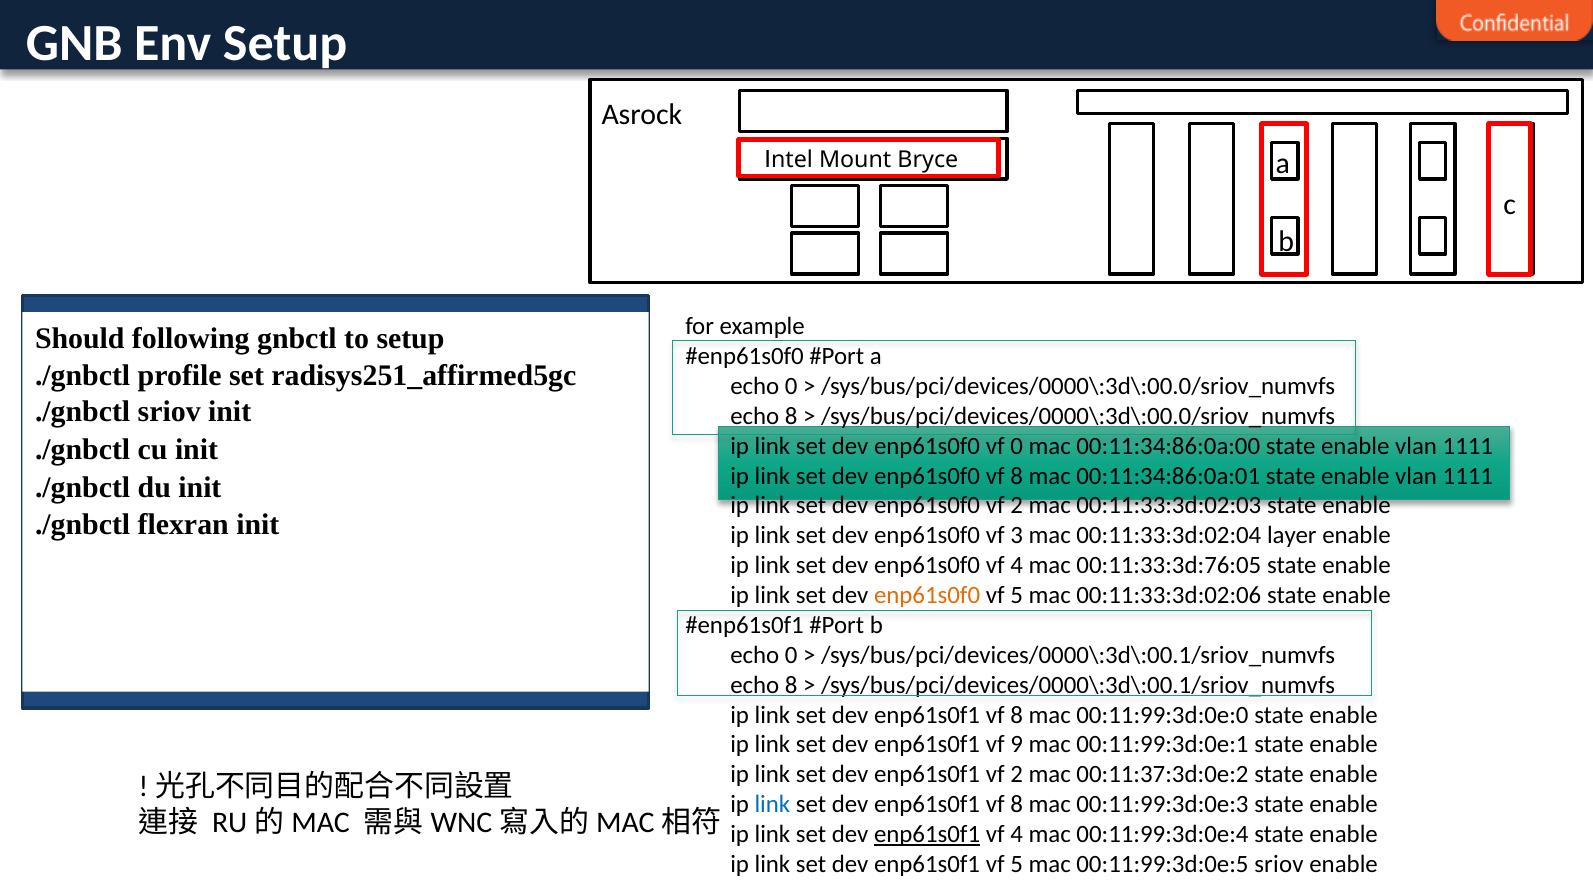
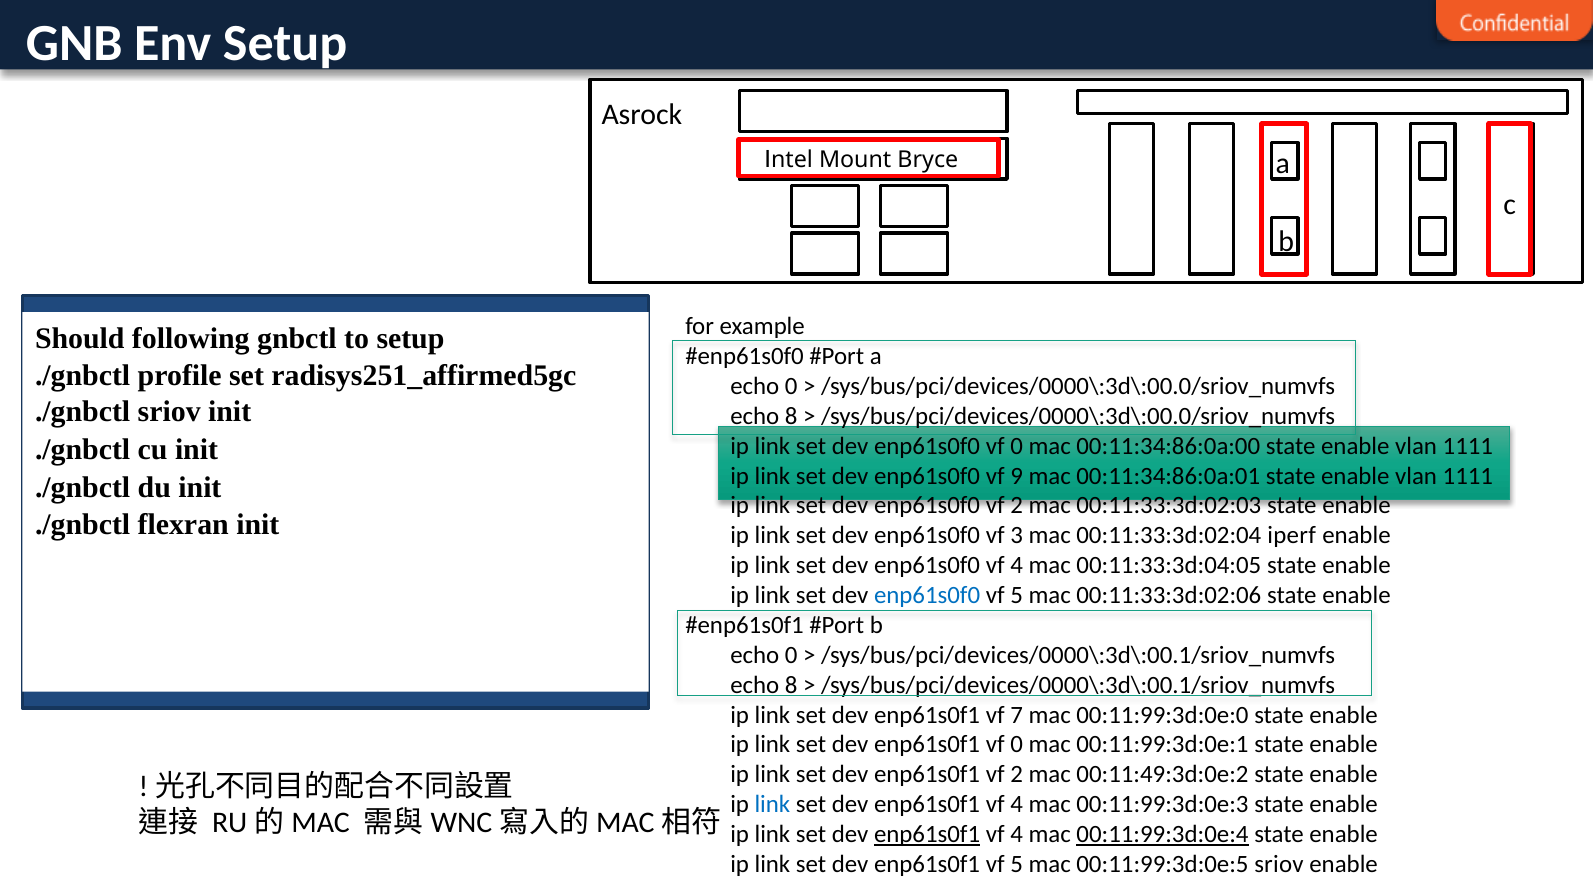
enp61s0f0 vf 8: 8 -> 9 (1017, 476)
layer: layer -> iperf (1292, 536)
00:11:33:3d:76:05: 00:11:33:3d:76:05 -> 00:11:33:3d:04:05 (1169, 565)
enp61s0f0 colour: orange -> blue (927, 595)
8: 8 -> 7 (1017, 715)
enp61s0f1 vf 9: 9 -> 0 (1017, 745)
00:11:37:3d:0e:2: 00:11:37:3d:0e:2 -> 00:11:49:3d:0e:2 (1162, 775)
8: 8 -> 4 (1017, 804)
00:11:99:3d:0e:4 underline: none -> present (1162, 834)
